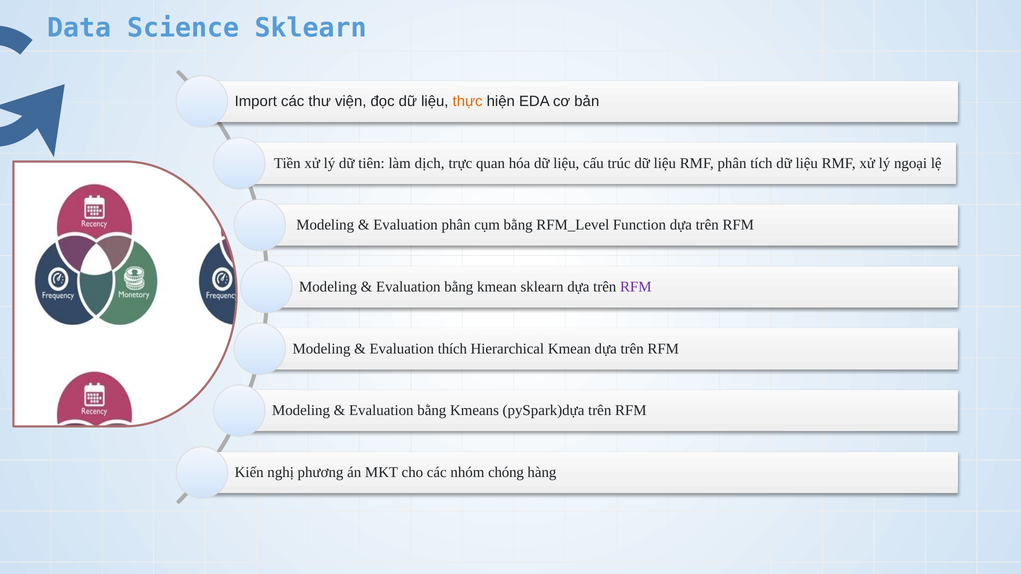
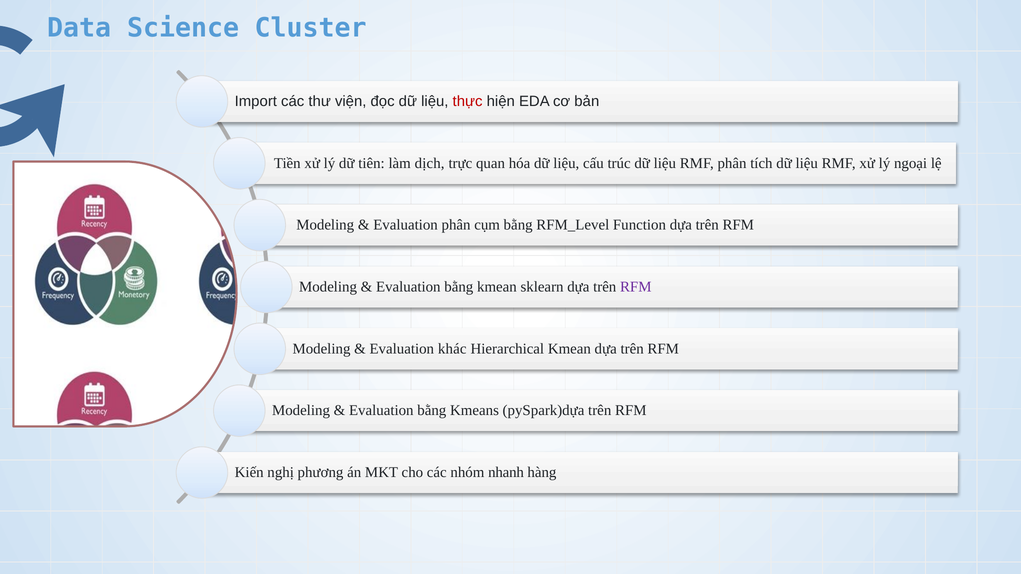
Science Sklearn: Sklearn -> Cluster (311, 28)
thực colour: orange -> red (468, 101)
thích: thích -> khác (452, 349)
chóng: chóng -> nhanh (506, 473)
